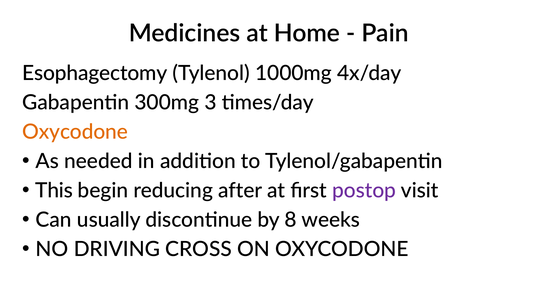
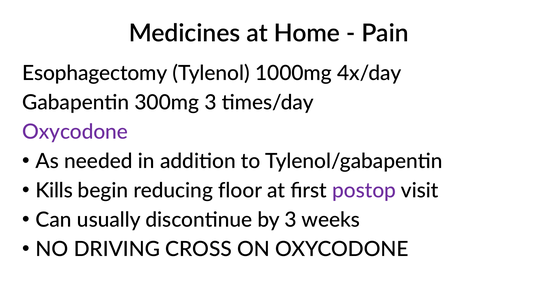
Oxycodone colour: orange -> purple (75, 132)
This: This -> Kills (54, 191)
after: after -> floor (240, 191)
by 8: 8 -> 3 (291, 220)
